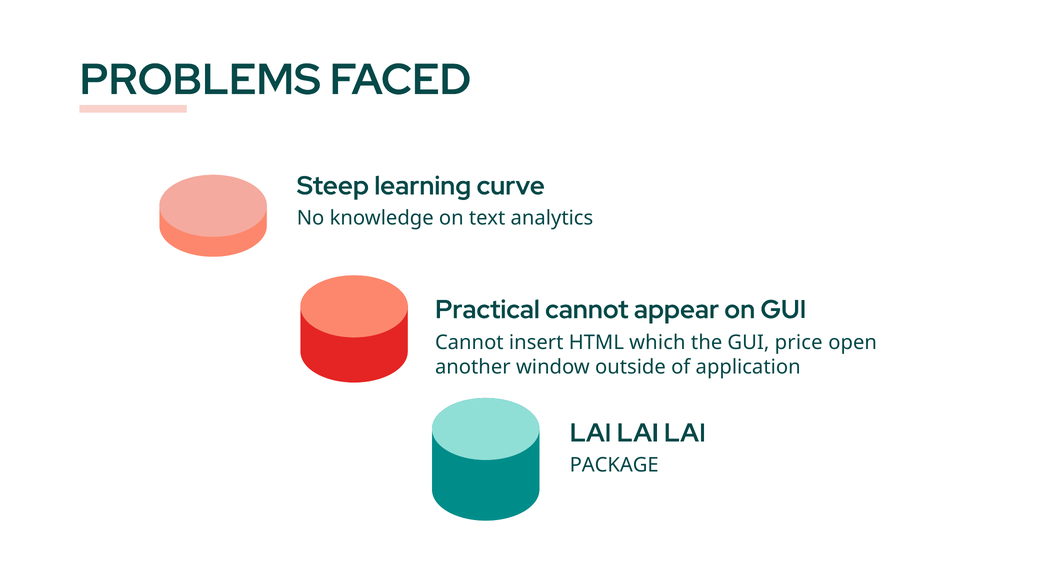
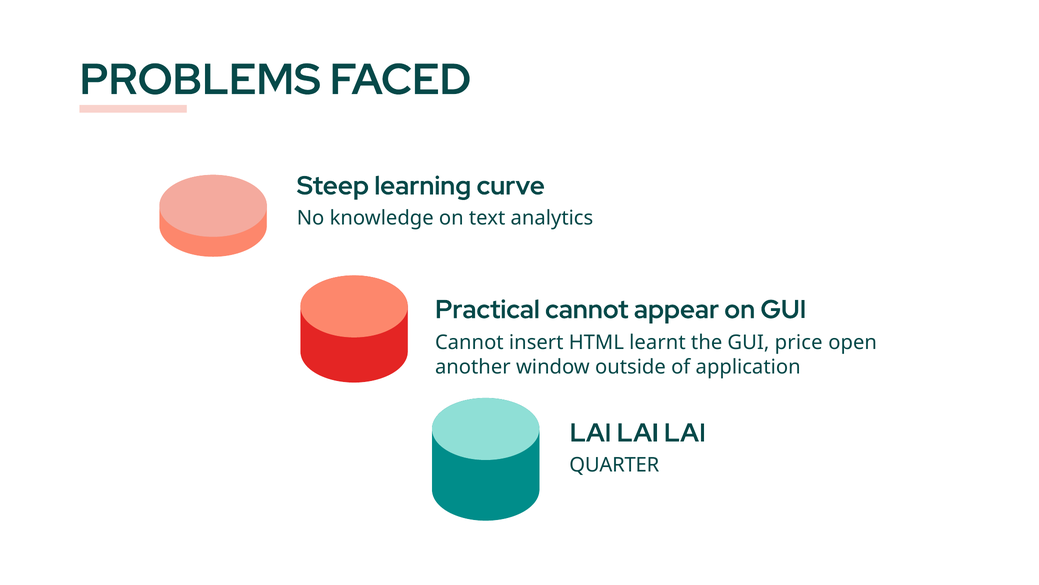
which: which -> learnt (657, 342)
PACKAGE: PACKAGE -> QUARTER (614, 465)
